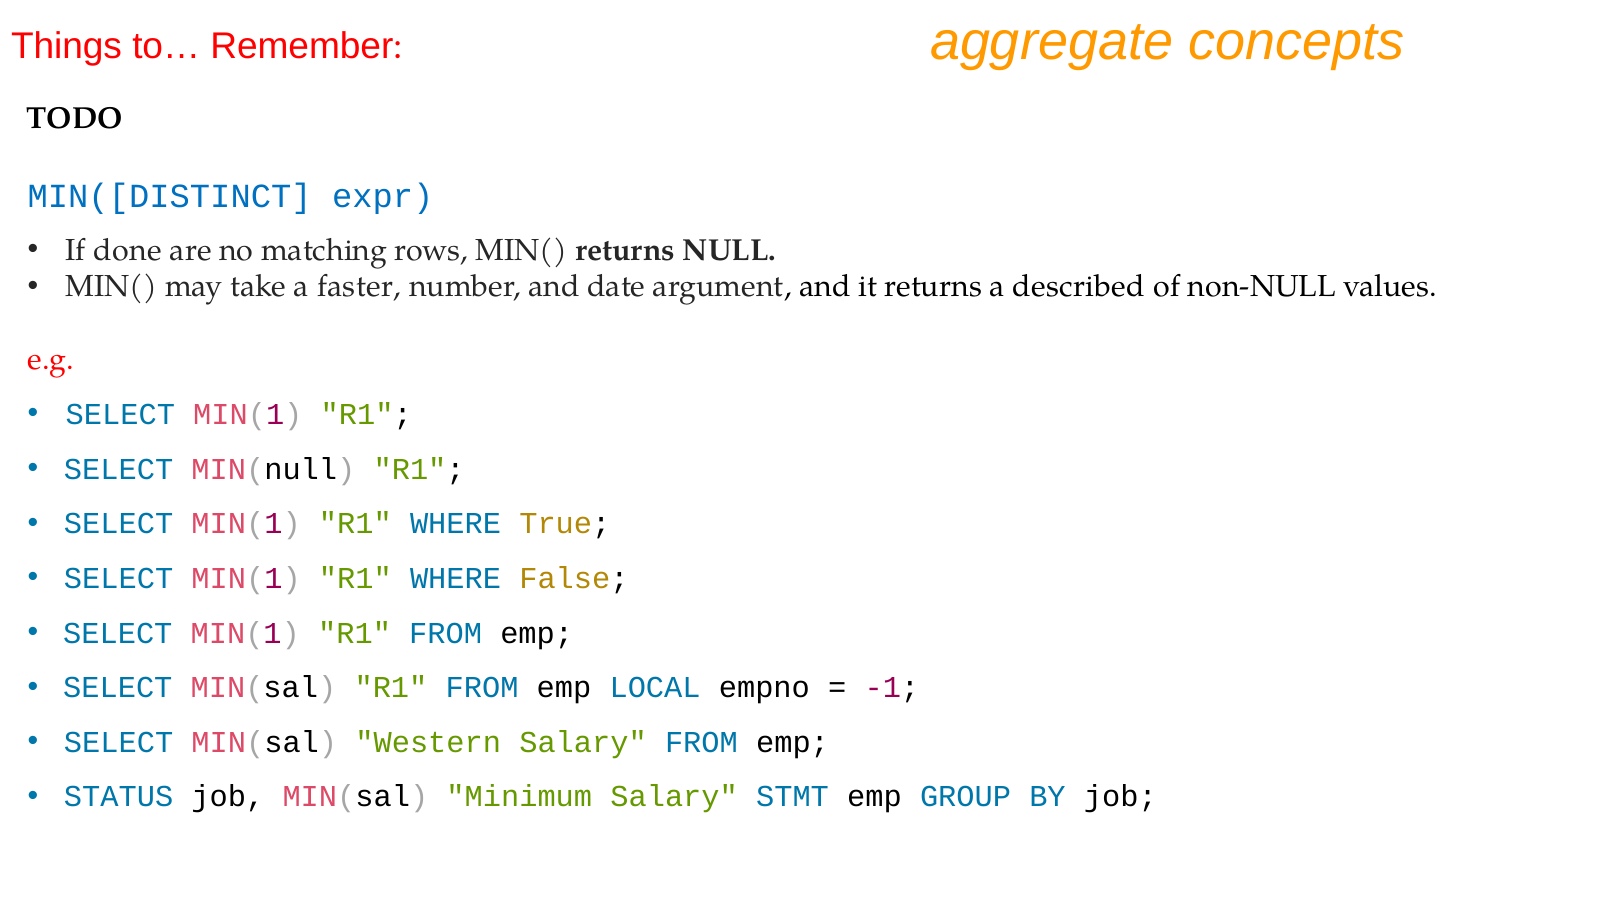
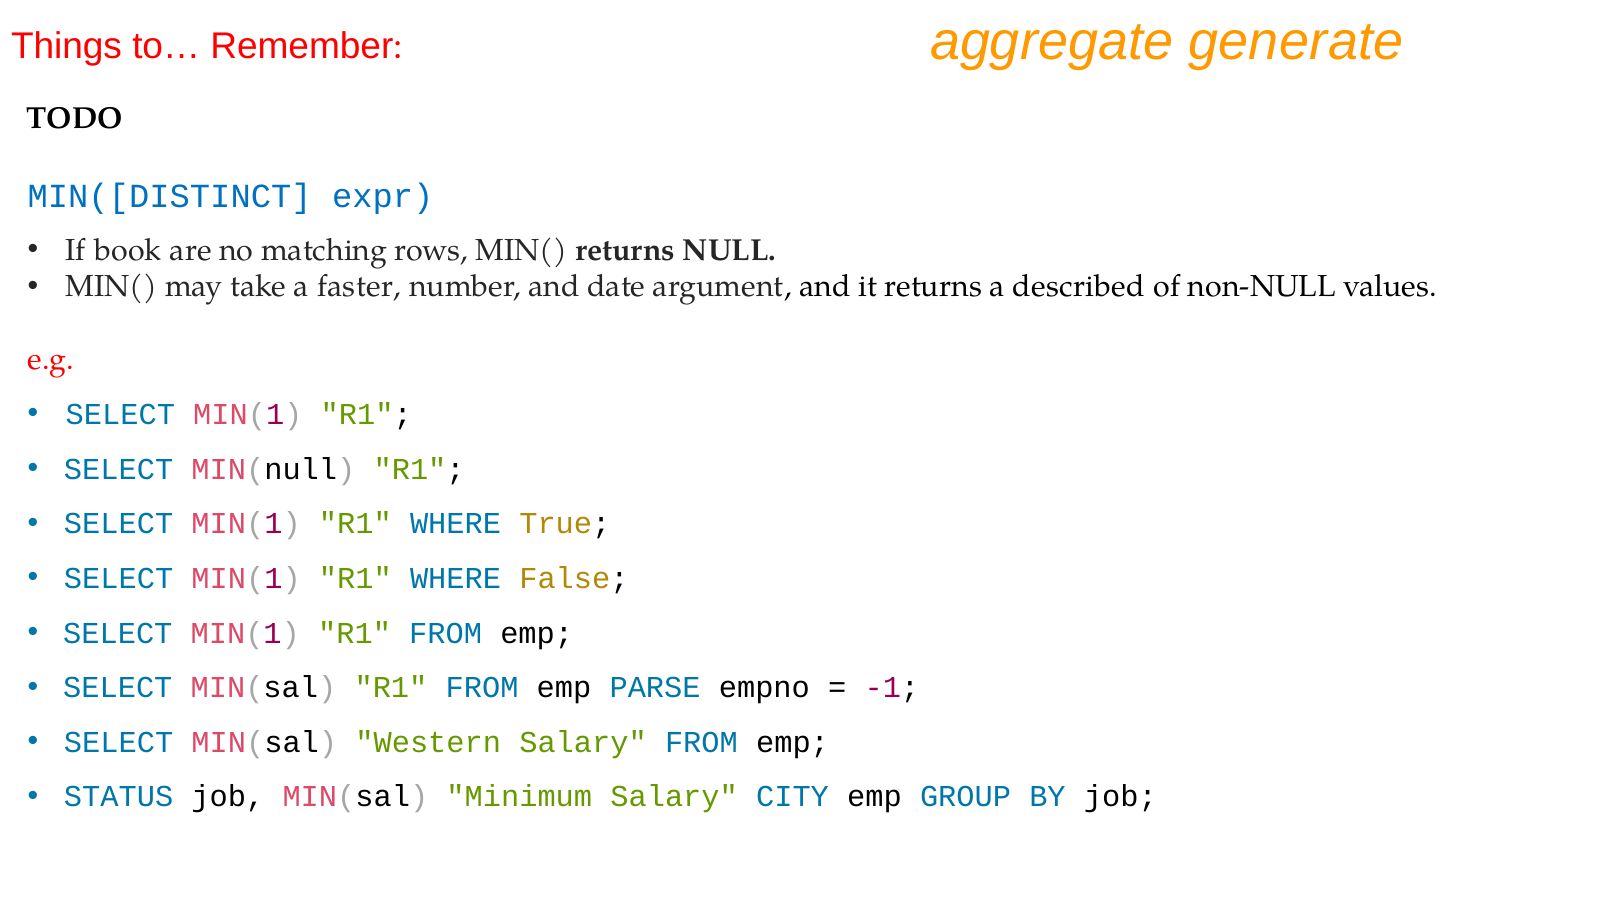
concepts: concepts -> generate (1296, 42)
done: done -> book (128, 250)
LOCAL: LOCAL -> PARSE (655, 687)
STMT: STMT -> CITY (793, 797)
